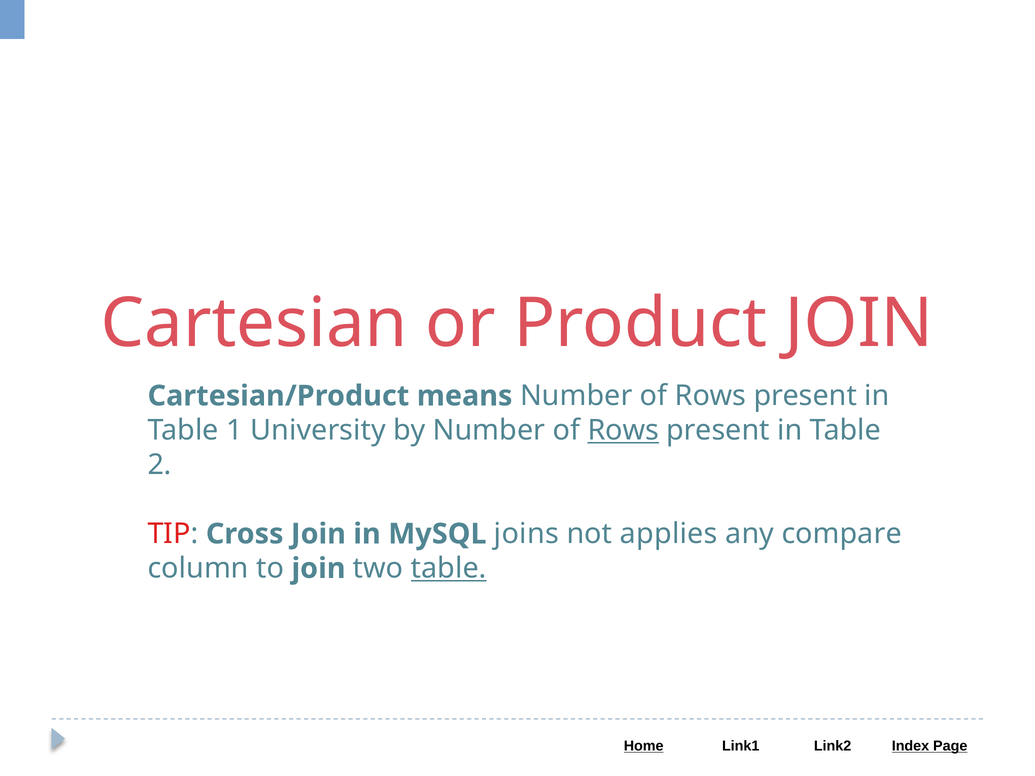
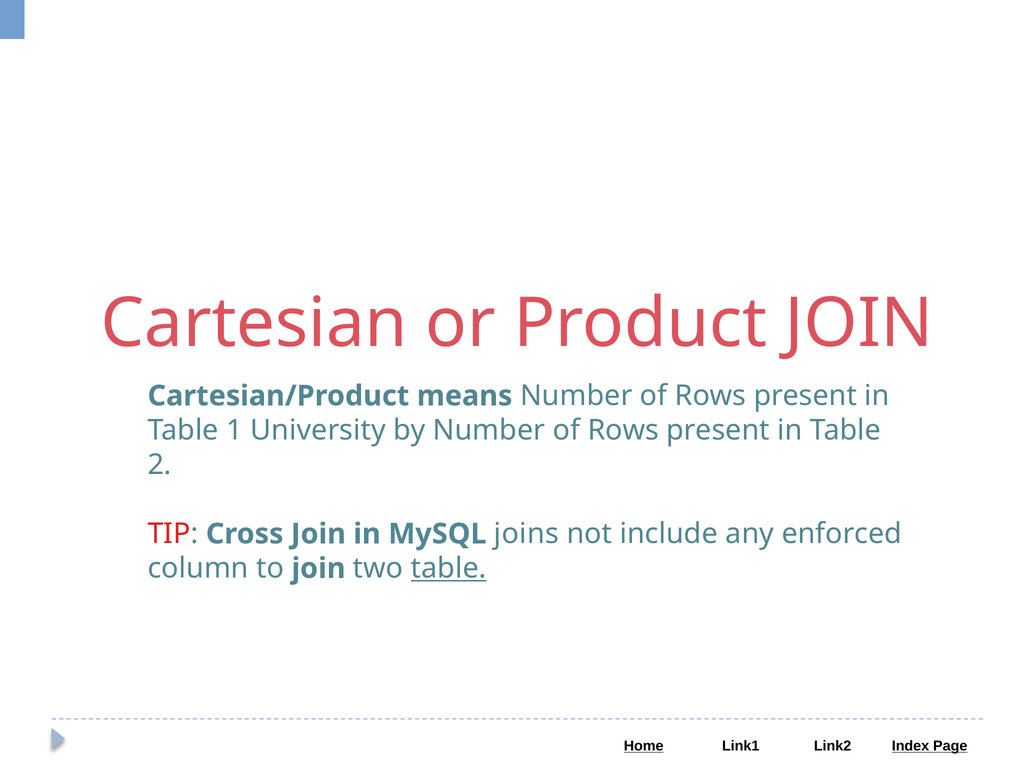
Rows underline: present -> none (623, 431)
applies: applies -> include (669, 534)
compare: compare -> enforced (842, 534)
